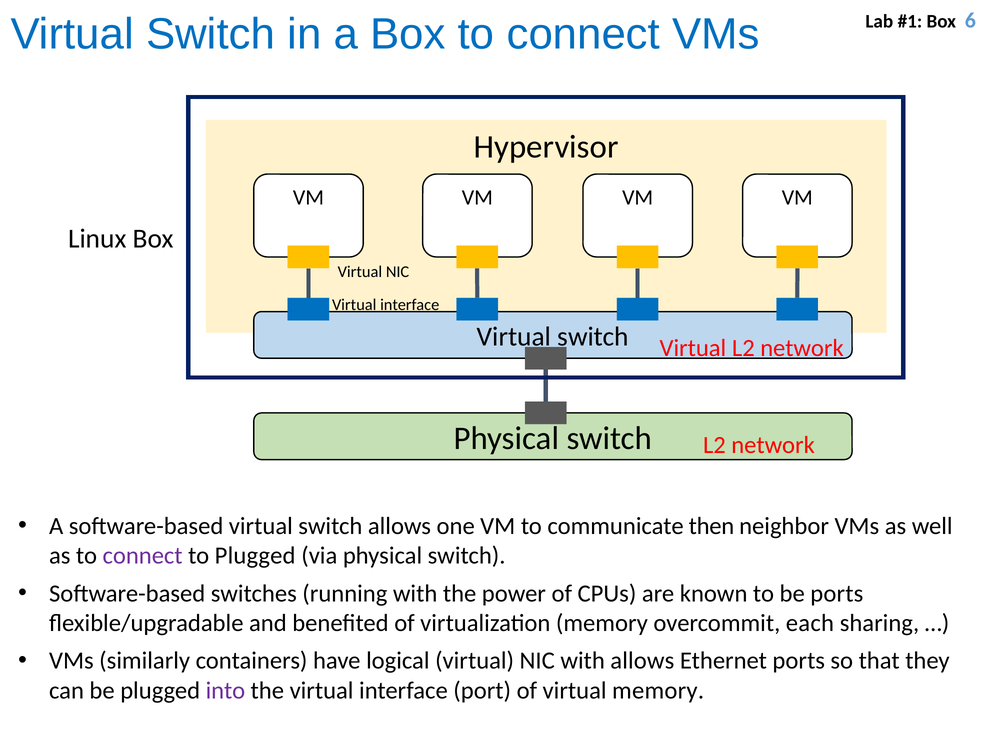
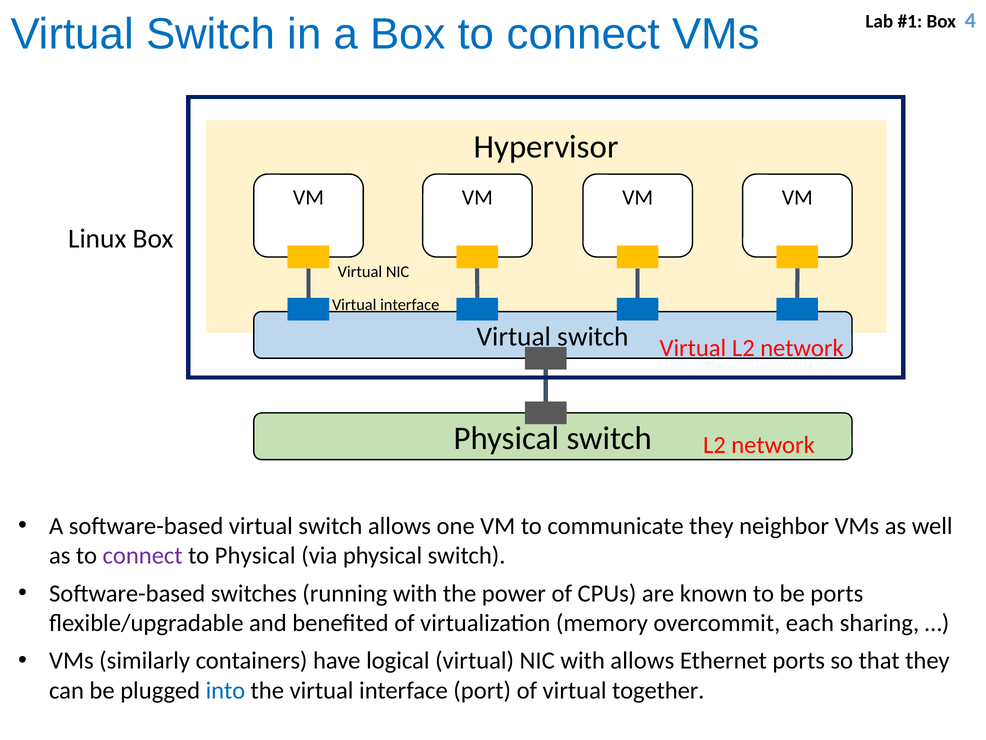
6: 6 -> 4 (970, 21)
communicate then: then -> they (711, 526)
to Plugged: Plugged -> Physical (255, 555)
into colour: purple -> blue (225, 690)
virtual memory: memory -> together (658, 690)
